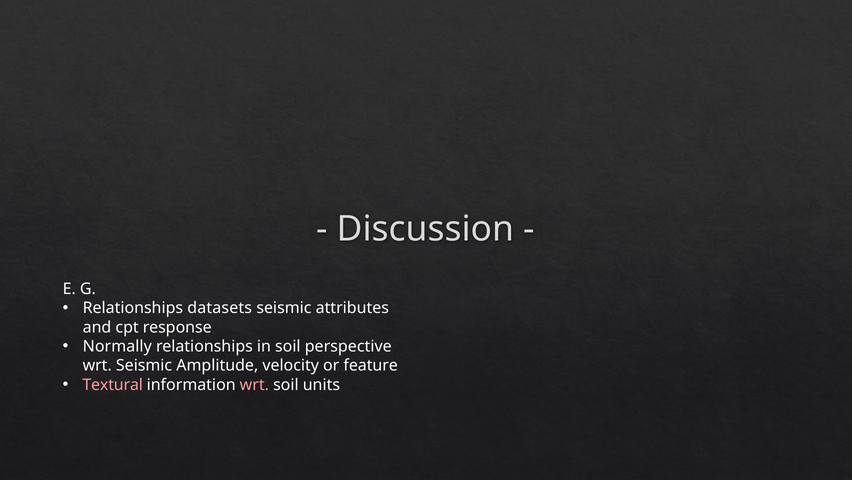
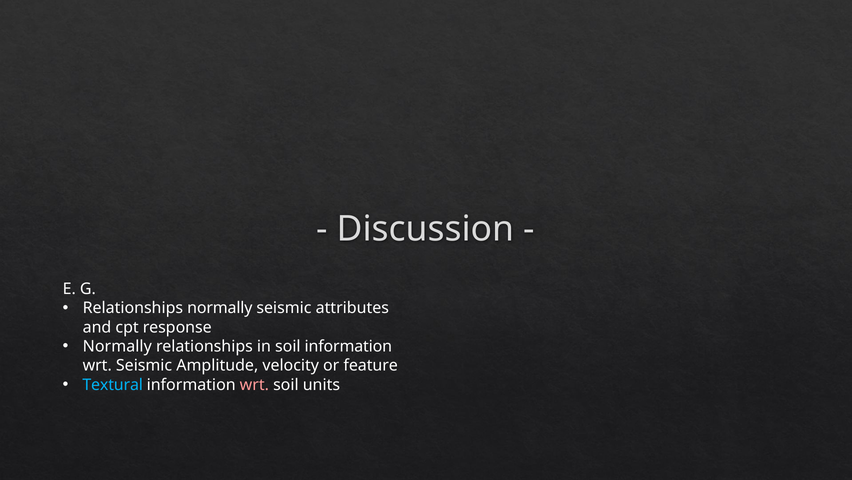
Relationships datasets: datasets -> normally (220, 308)
soil perspective: perspective -> information (348, 346)
Textural colour: pink -> light blue (113, 384)
